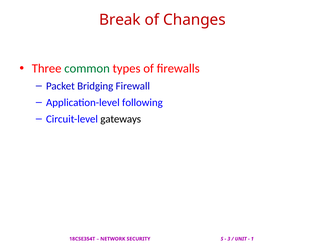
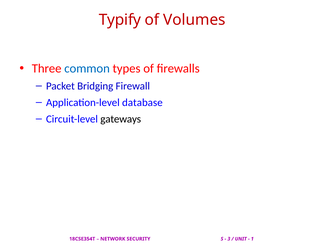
Break: Break -> Typify (120, 20)
Changes: Changes -> Volumes (194, 20)
common colour: green -> blue (87, 69)
following: following -> database (142, 103)
